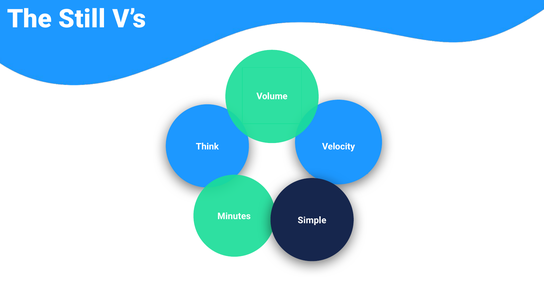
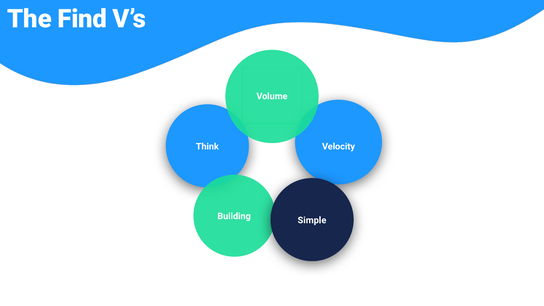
Still: Still -> Find (82, 19)
Minutes: Minutes -> Building (234, 216)
